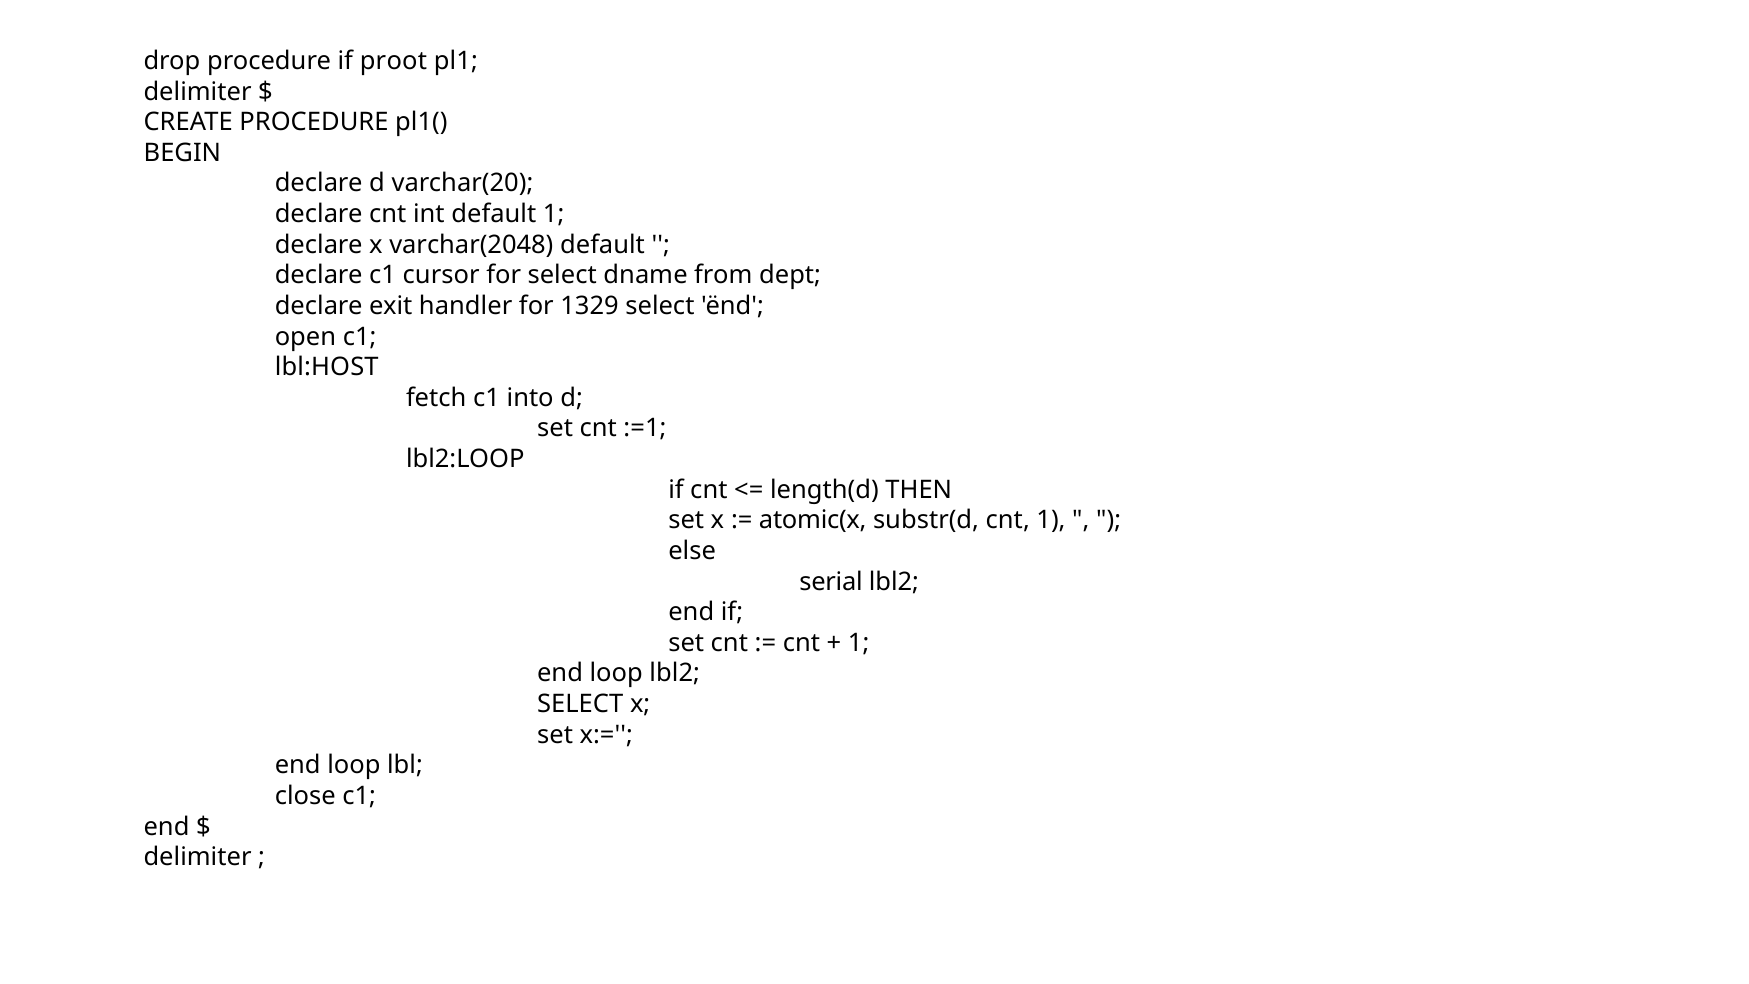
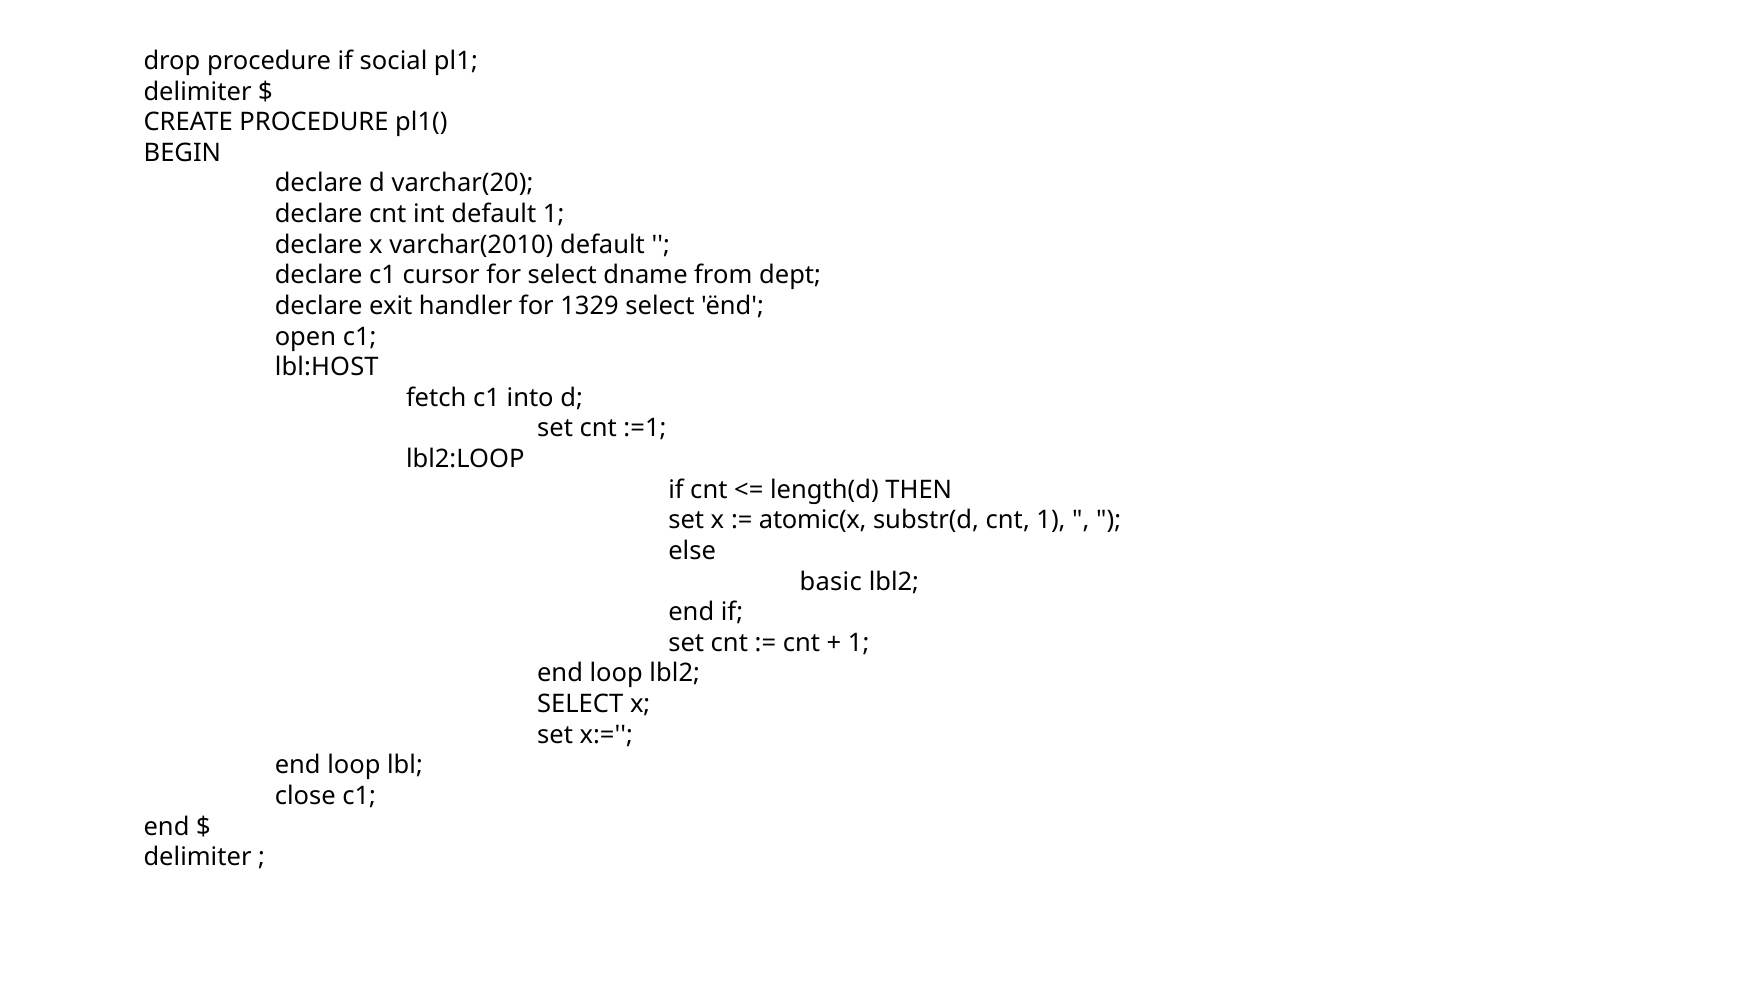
proot: proot -> social (394, 61)
varchar(2048: varchar(2048 -> varchar(2010 (471, 245)
serial: serial -> basic (831, 582)
